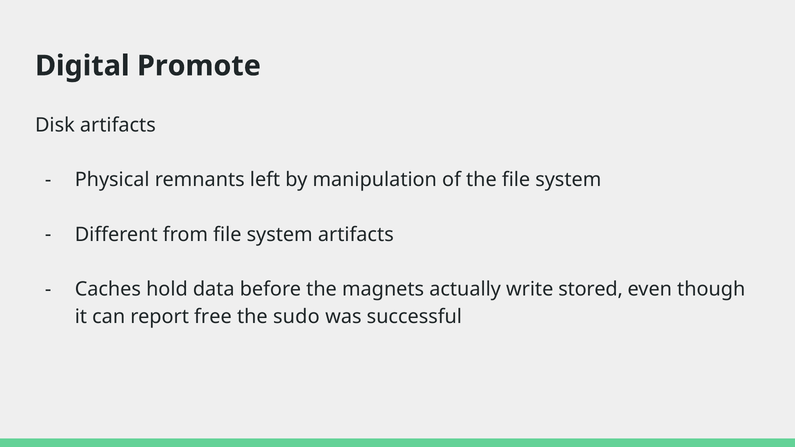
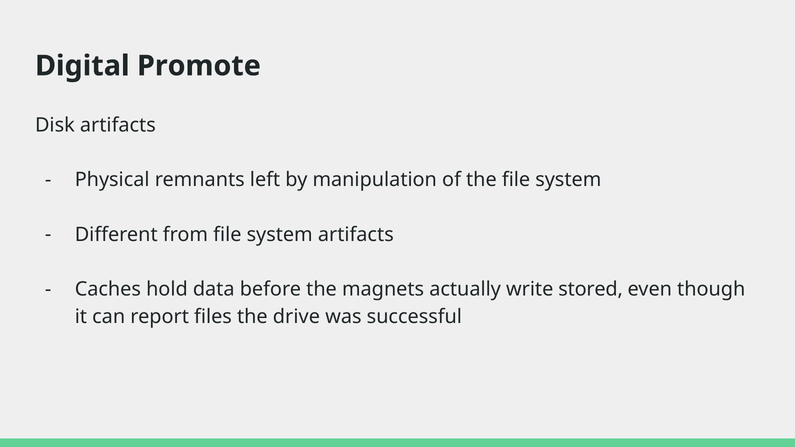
free: free -> files (213, 317)
sudo: sudo -> drive (296, 317)
